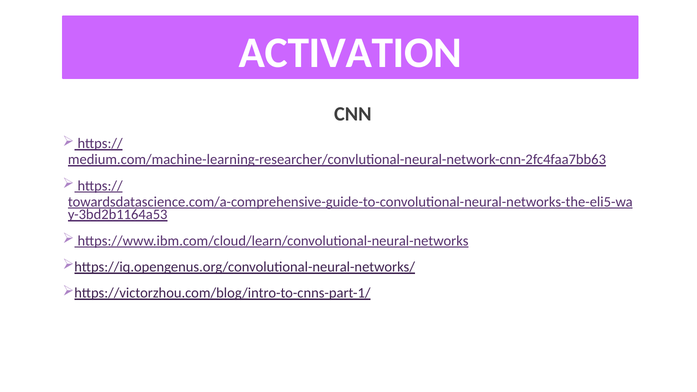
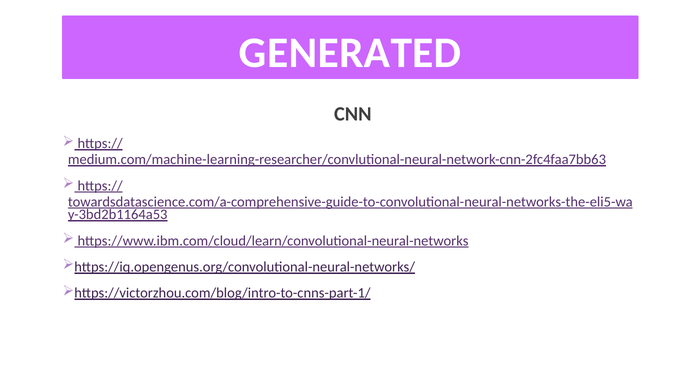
ACTIVATION: ACTIVATION -> GENERATED (350, 53)
